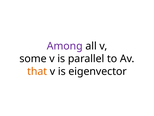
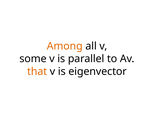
Among colour: purple -> orange (65, 46)
